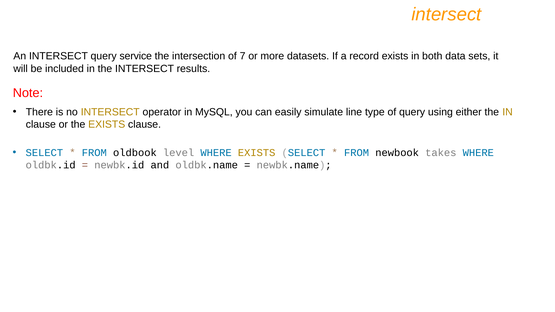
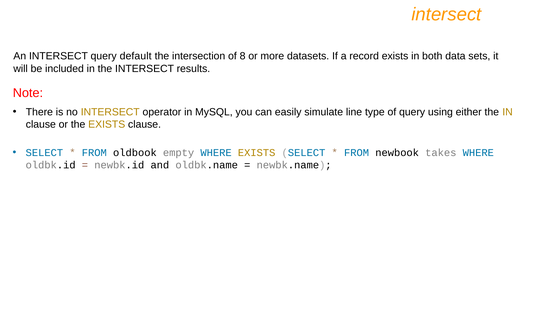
service: service -> default (136, 56)
7: 7 -> 8 (243, 56)
level: level -> empty (179, 153)
